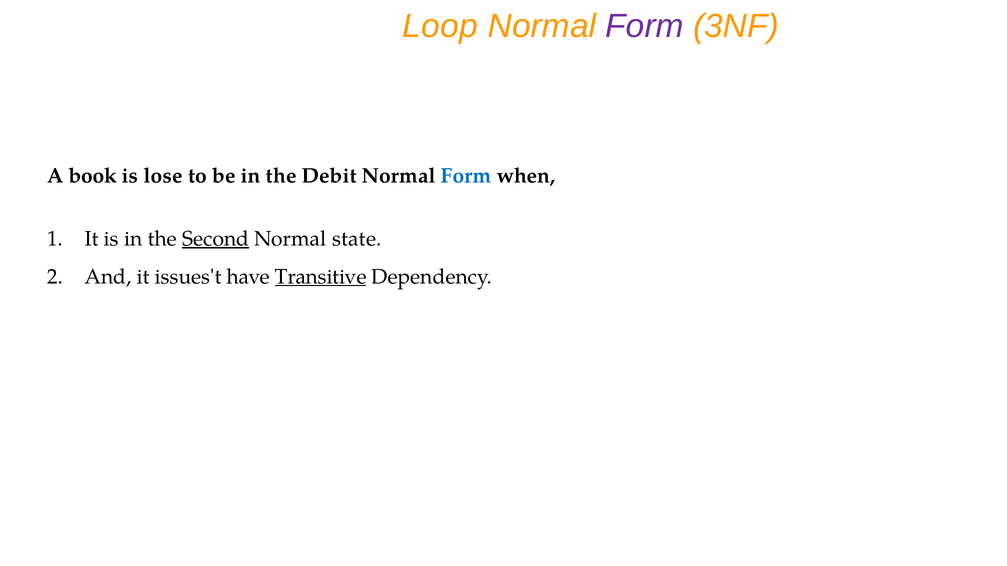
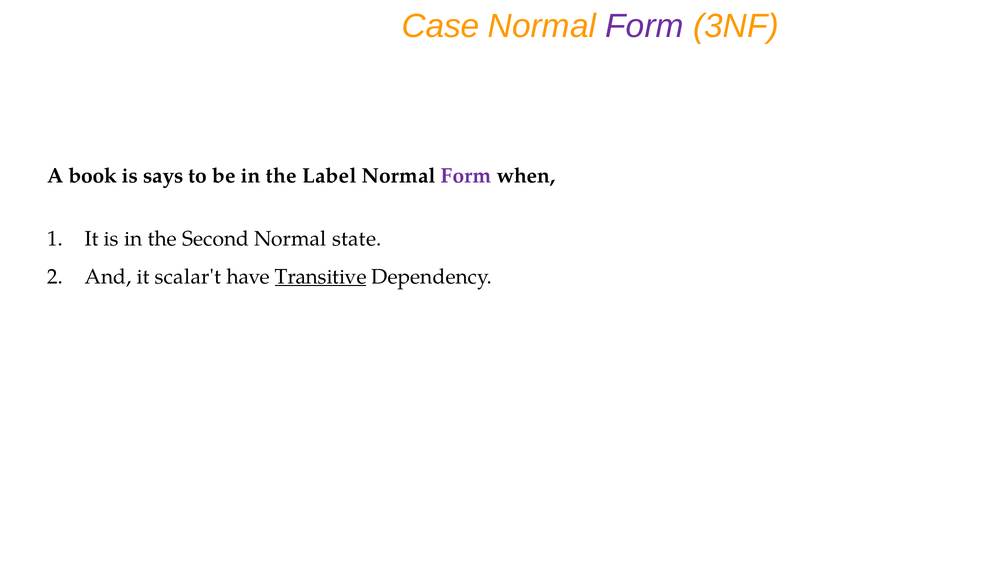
Loop: Loop -> Case (441, 26)
lose: lose -> says (163, 176)
Debit: Debit -> Label (329, 176)
Form colour: blue -> purple (466, 176)
Second underline: present -> none (216, 239)
issues't: issues't -> scalar't (188, 277)
